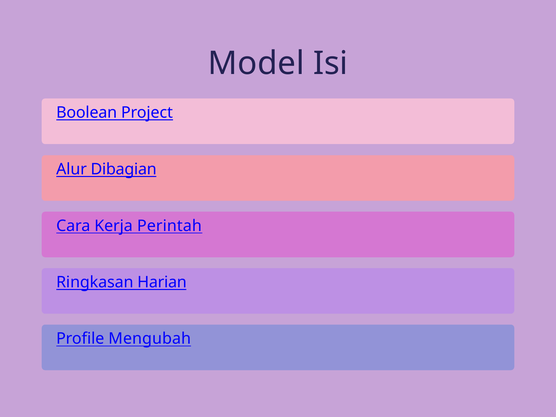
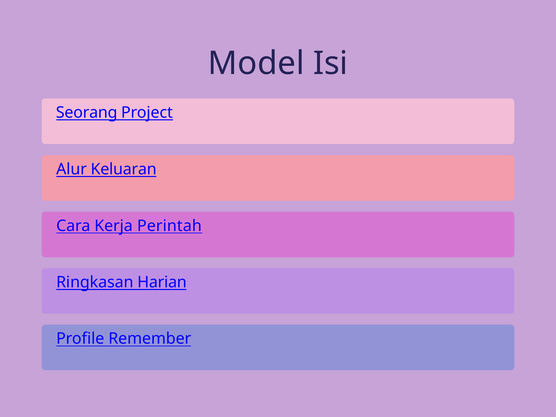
Boolean: Boolean -> Seorang (87, 113)
Dibagian: Dibagian -> Keluaran (124, 169)
Mengubah: Mengubah -> Remember (150, 339)
